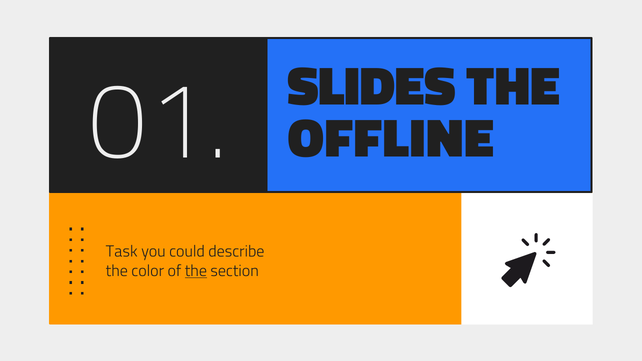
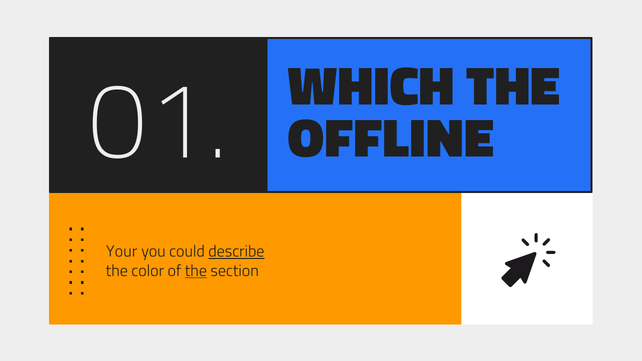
SLIDES: SLIDES -> WHICH (371, 87)
Task: Task -> Your (122, 252)
describe underline: none -> present (236, 252)
